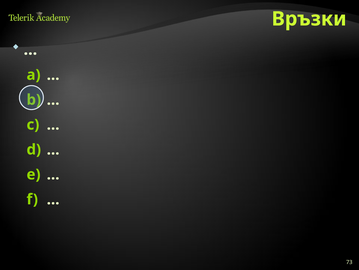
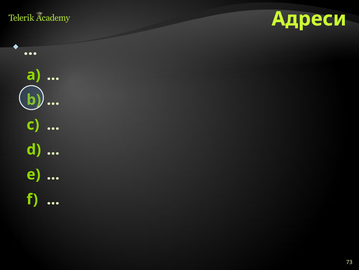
Връзки: Връзки -> Адреси (309, 19)
